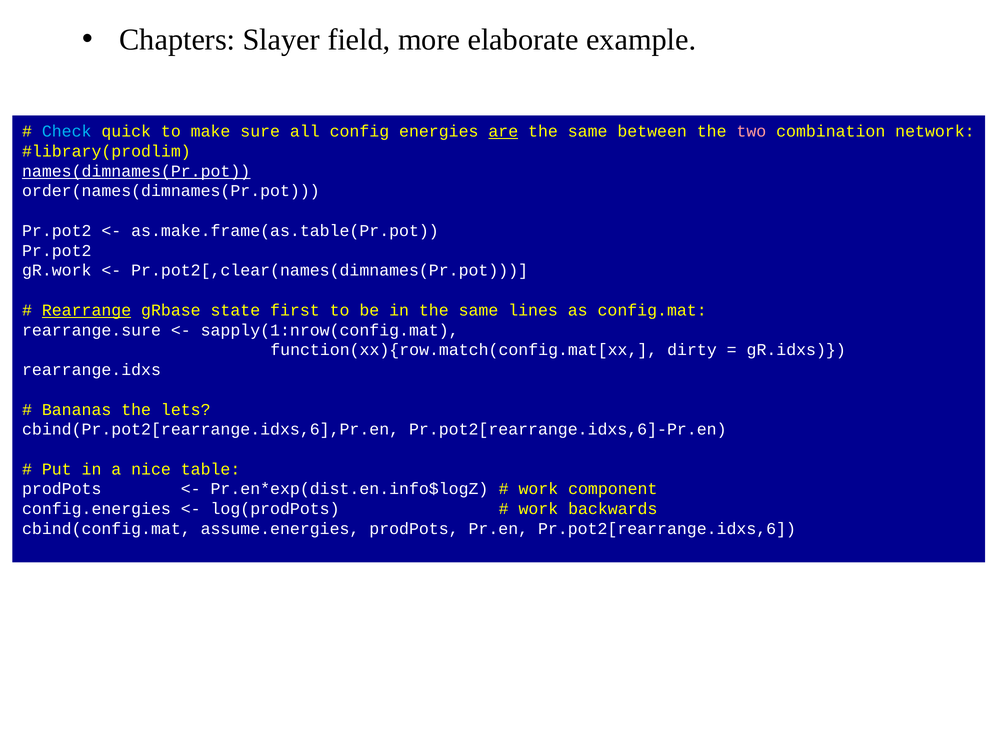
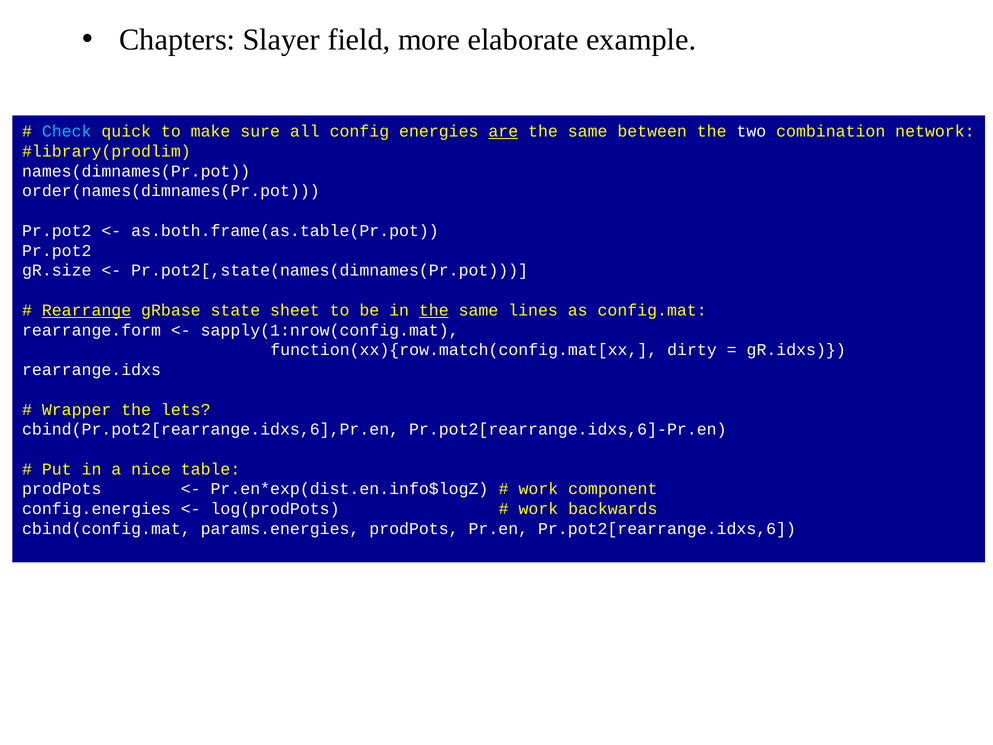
two colour: pink -> white (751, 131)
names(dimnames(Pr.pot underline: present -> none (136, 171)
as.make.frame(as.table(Pr.pot: as.make.frame(as.table(Pr.pot -> as.both.frame(as.table(Pr.pot (285, 231)
gR.work: gR.work -> gR.size (57, 270)
Pr.pot2[,clear(names(dimnames(Pr.pot: Pr.pot2[,clear(names(dimnames(Pr.pot -> Pr.pot2[,state(names(dimnames(Pr.pot (330, 270)
first: first -> sheet (295, 310)
the underline: none -> present (434, 310)
rearrange.sure: rearrange.sure -> rearrange.form (92, 330)
Bananas: Bananas -> Wrapper (77, 409)
assume.energies: assume.energies -> params.energies (280, 529)
